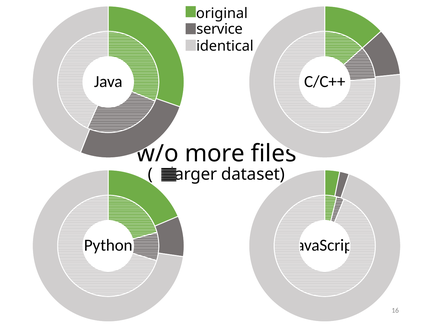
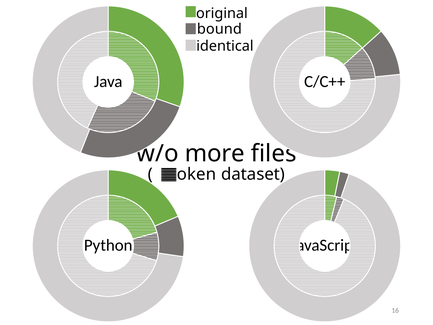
service: service -> bound (219, 29)
larger: larger -> token (193, 174)
